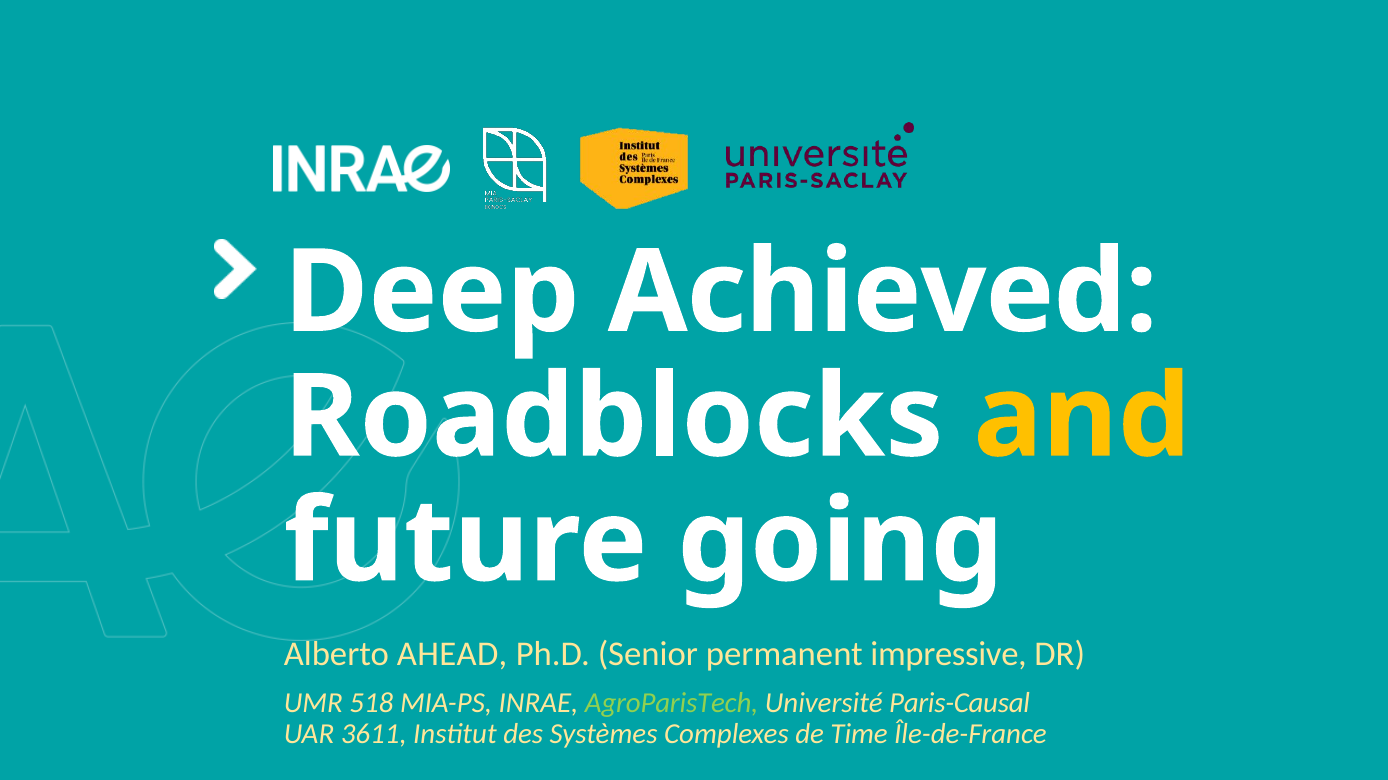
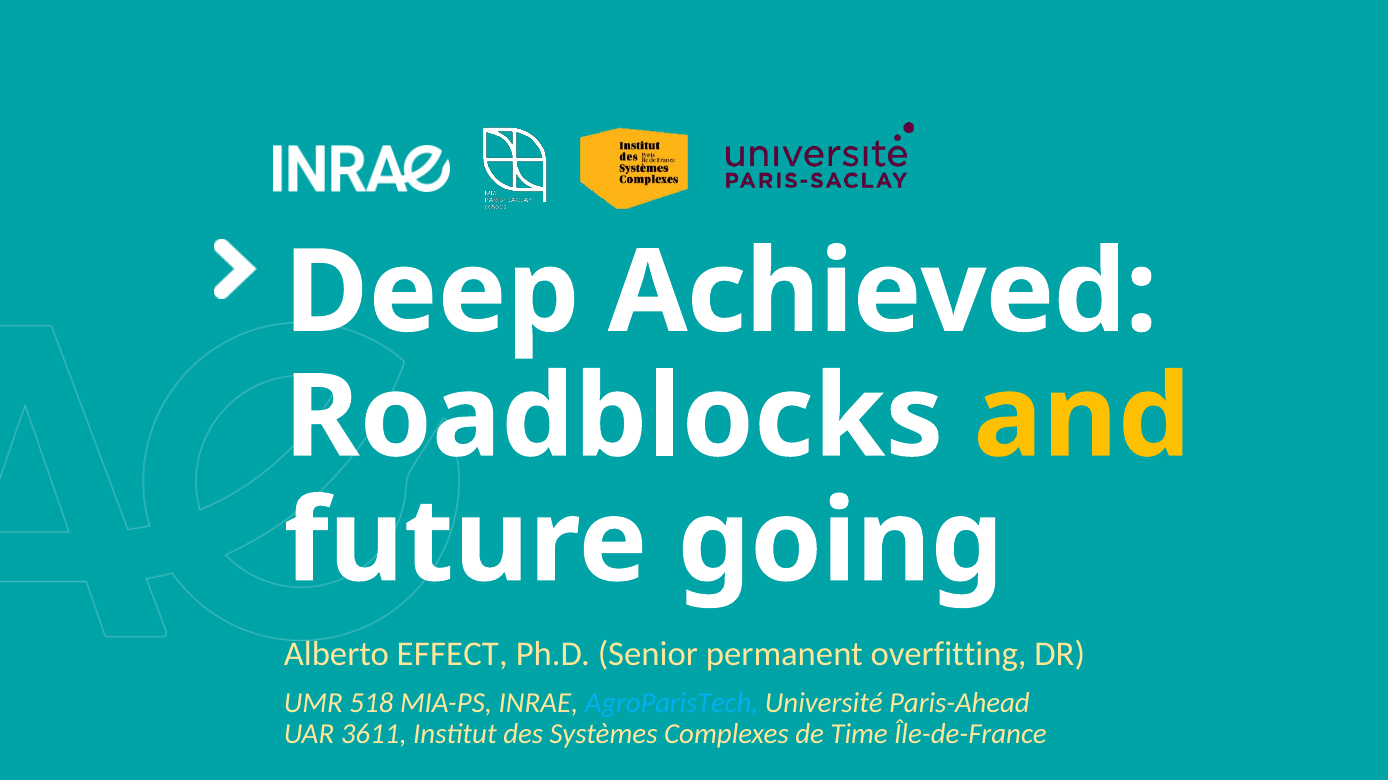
AHEAD: AHEAD -> EFFECT (452, 655)
impressive: impressive -> overfitting (948, 655)
AgroParisTech colour: light green -> light blue (672, 704)
Paris-Causal: Paris-Causal -> Paris-Ahead (959, 704)
